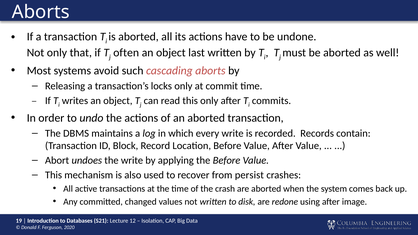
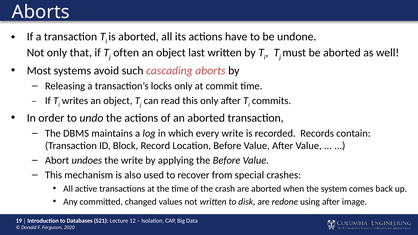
persist: persist -> special (249, 175)
